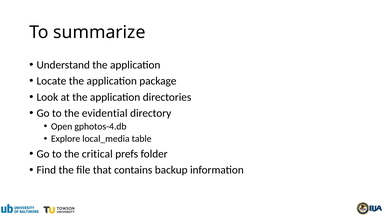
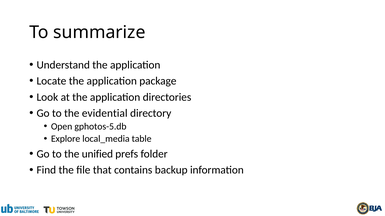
gphotos-4.db: gphotos-4.db -> gphotos-5.db (100, 127)
critical: critical -> unified (97, 154)
